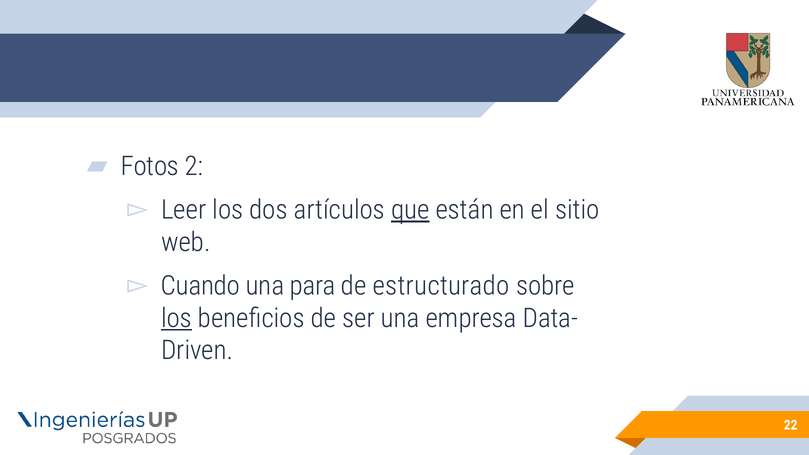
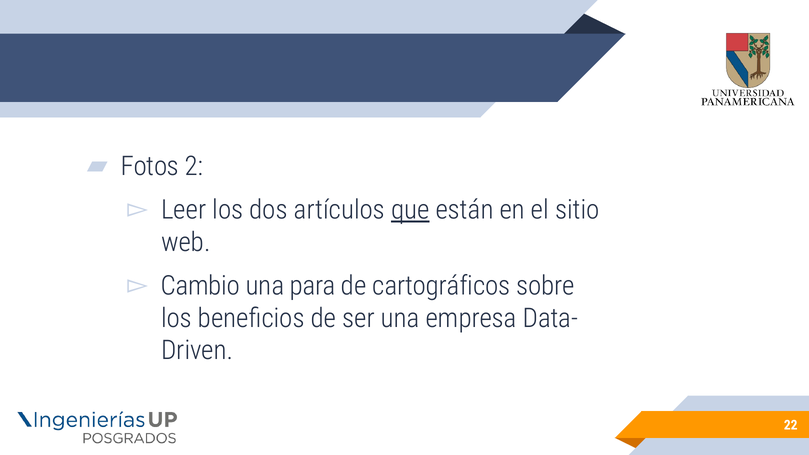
Cuando: Cuando -> Cambio (200, 286)
estructurado: estructurado -> cartográficos (441, 286)
los underline: present -> none (176, 318)
